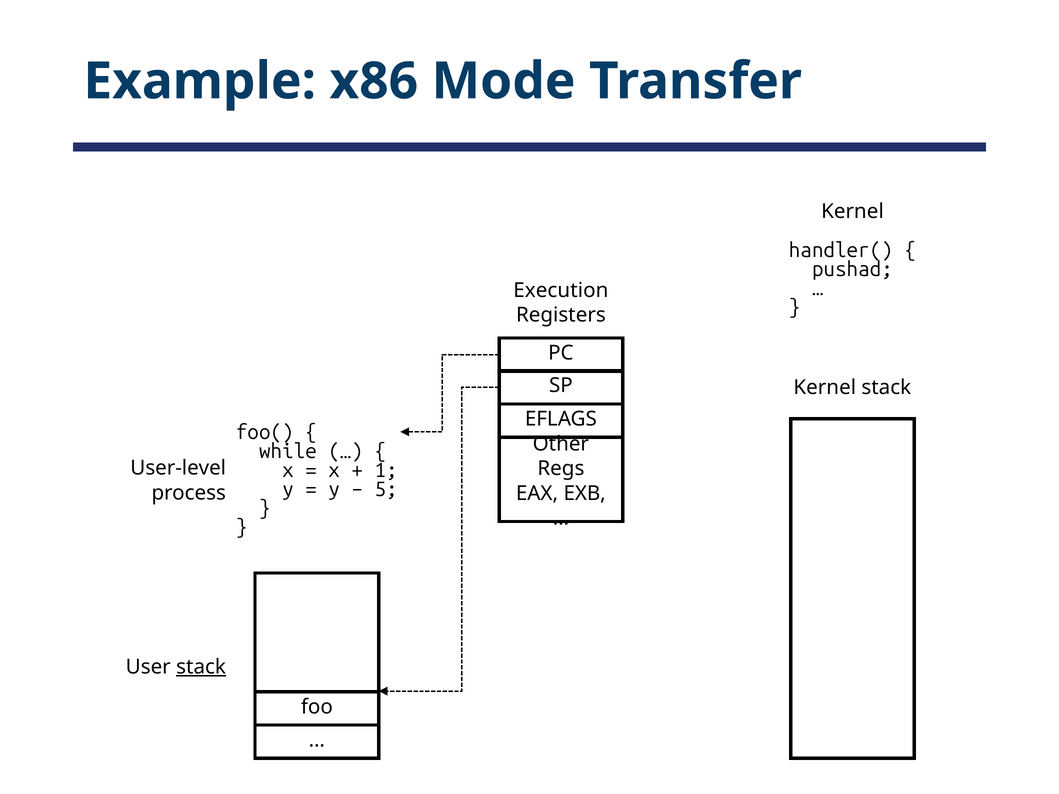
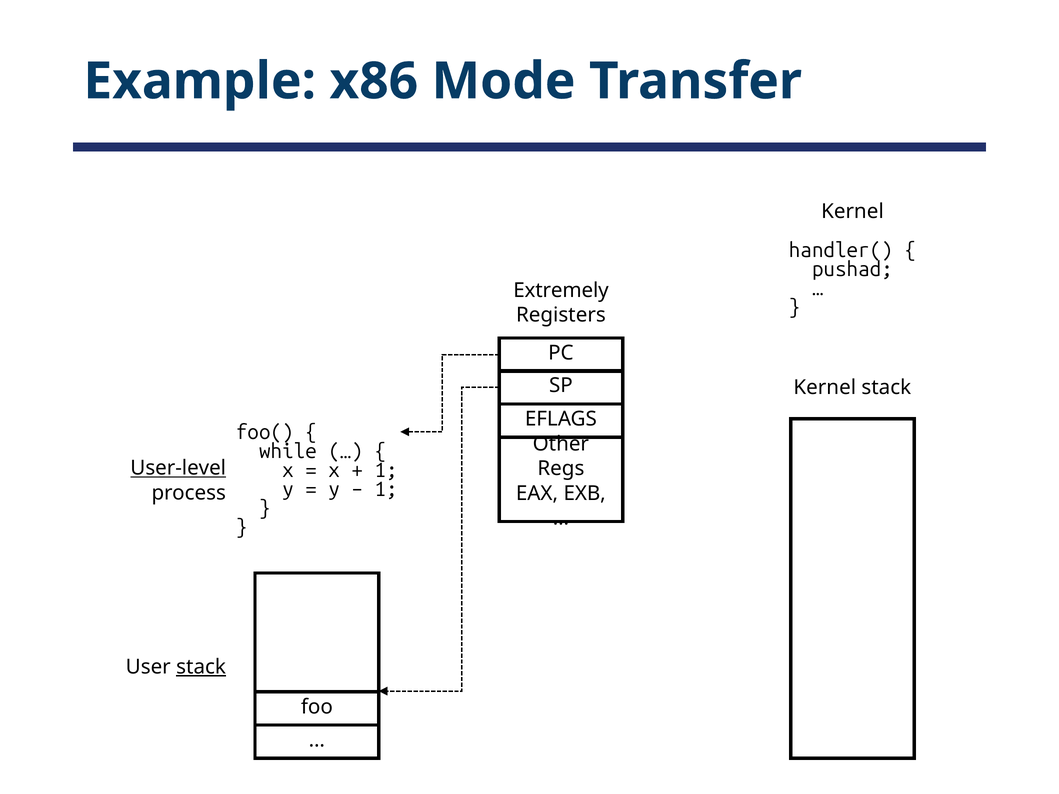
Execution: Execution -> Extremely (561, 291)
User-level underline: none -> present (178, 468)
5: 5 -> 1 (386, 490)
